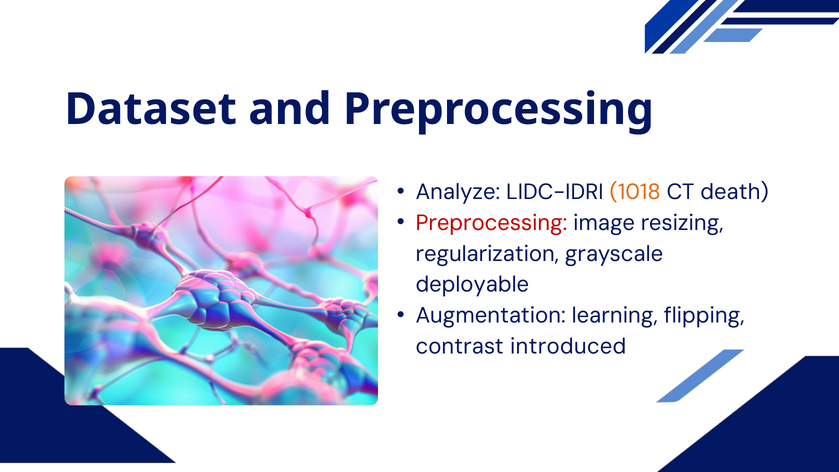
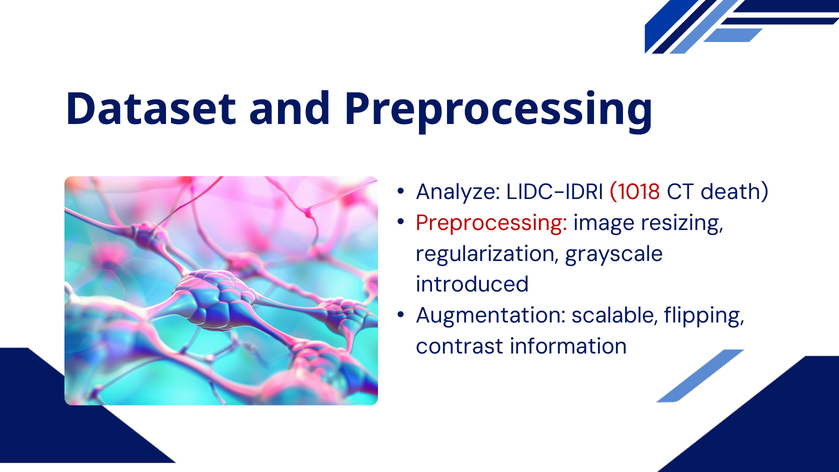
1018 colour: orange -> red (635, 192)
deployable: deployable -> introduced (472, 285)
learning: learning -> scalable (615, 316)
introduced: introduced -> information (568, 346)
